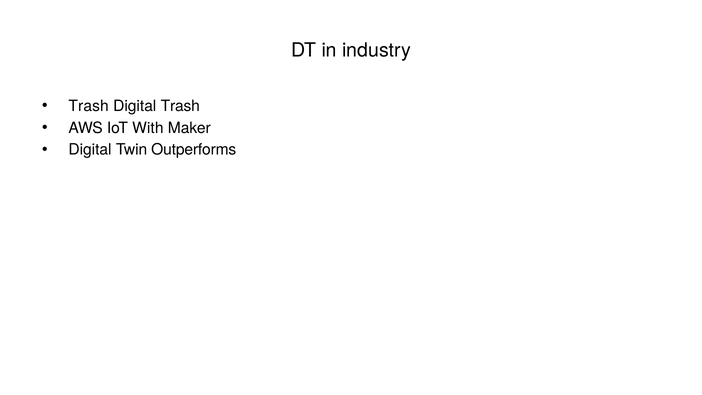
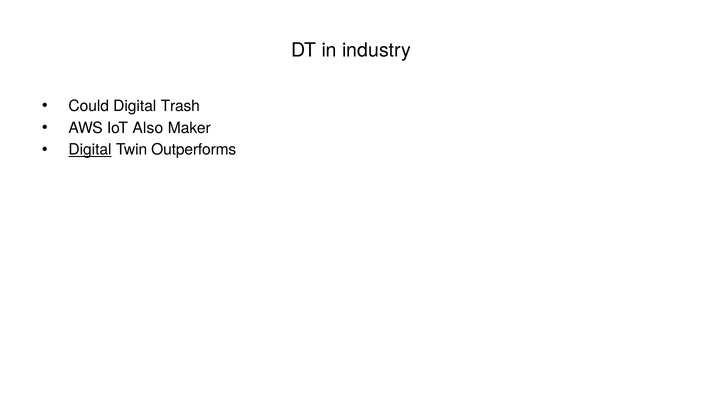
Trash: Trash -> Could (89, 106)
With: With -> Also (148, 128)
Digital underline: none -> present (90, 150)
